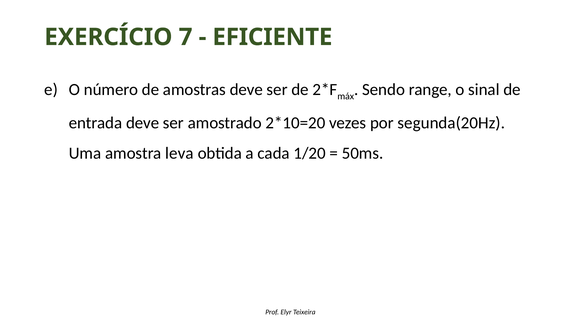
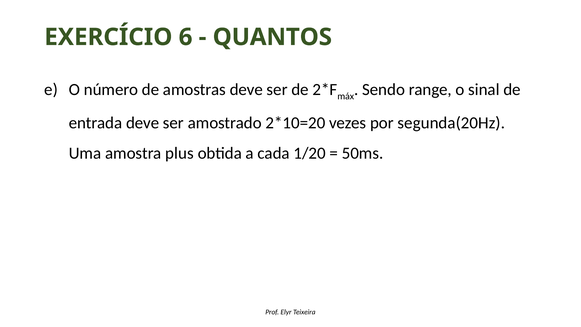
7: 7 -> 6 (186, 37)
EFICIENTE: EFICIENTE -> QUANTOS (272, 37)
leva: leva -> plus (179, 153)
